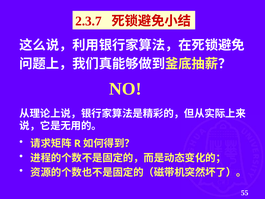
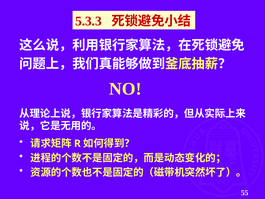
2.3.7: 2.3.7 -> 5.3.3 (88, 21)
